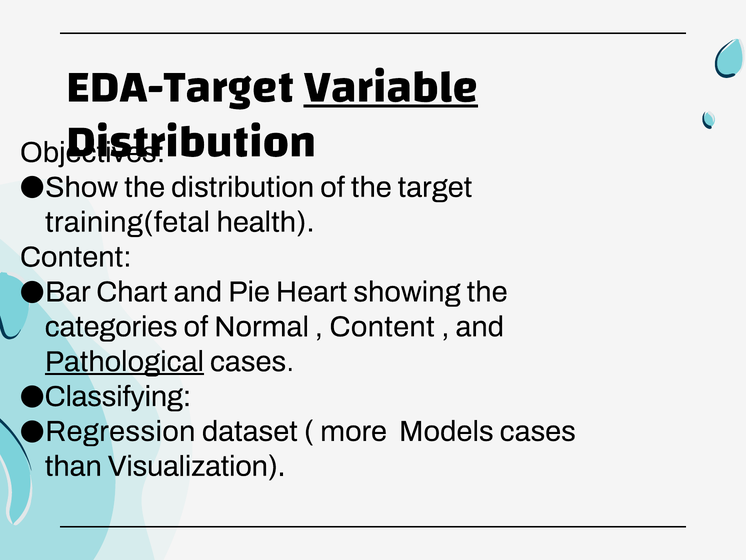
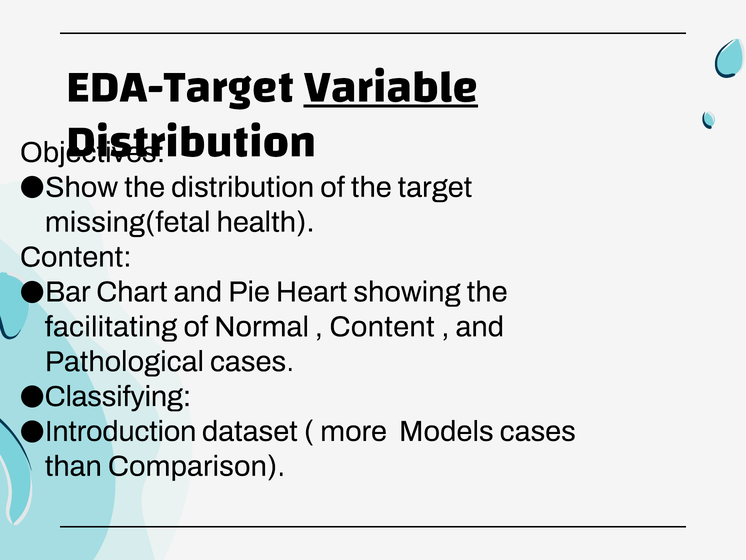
training(fetal: training(fetal -> missing(fetal (128, 222)
categories: categories -> facilitating (111, 326)
Pathological underline: present -> none (124, 361)
Regression: Regression -> Introduction (121, 431)
Visualization: Visualization -> Comparison (197, 466)
